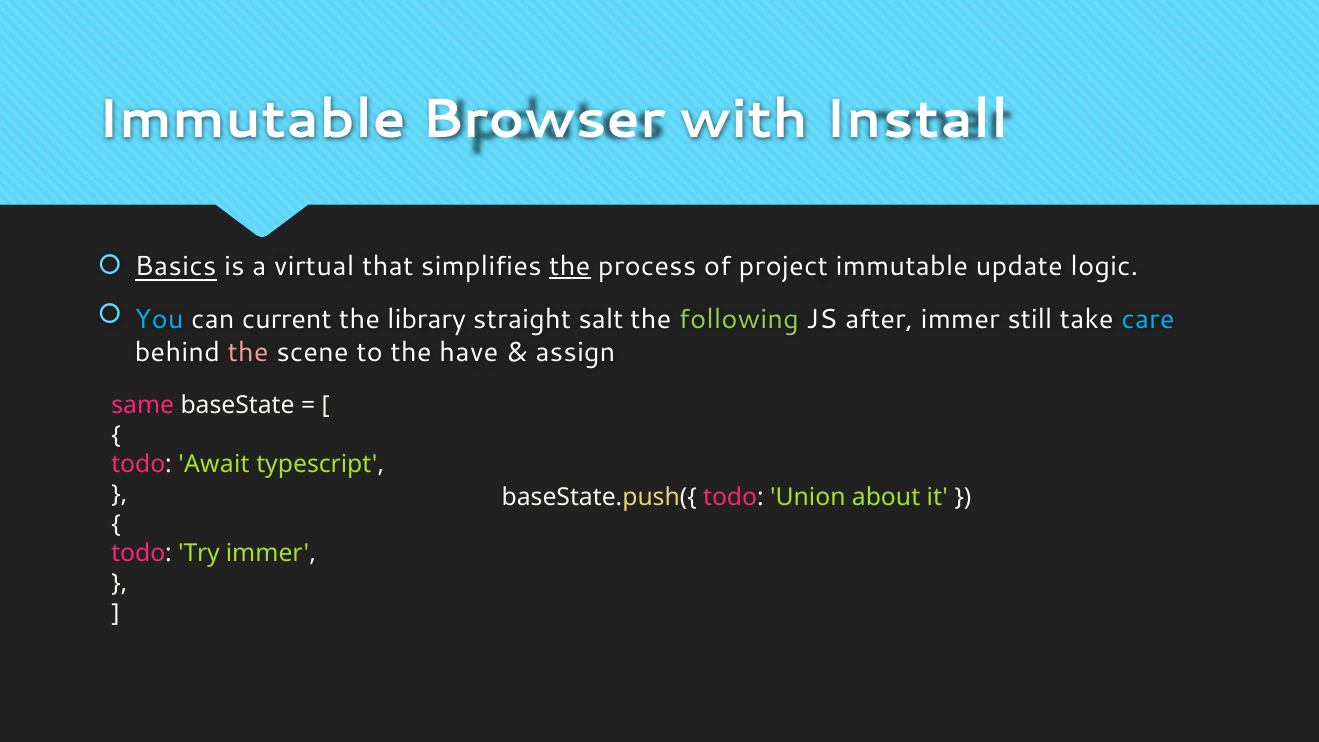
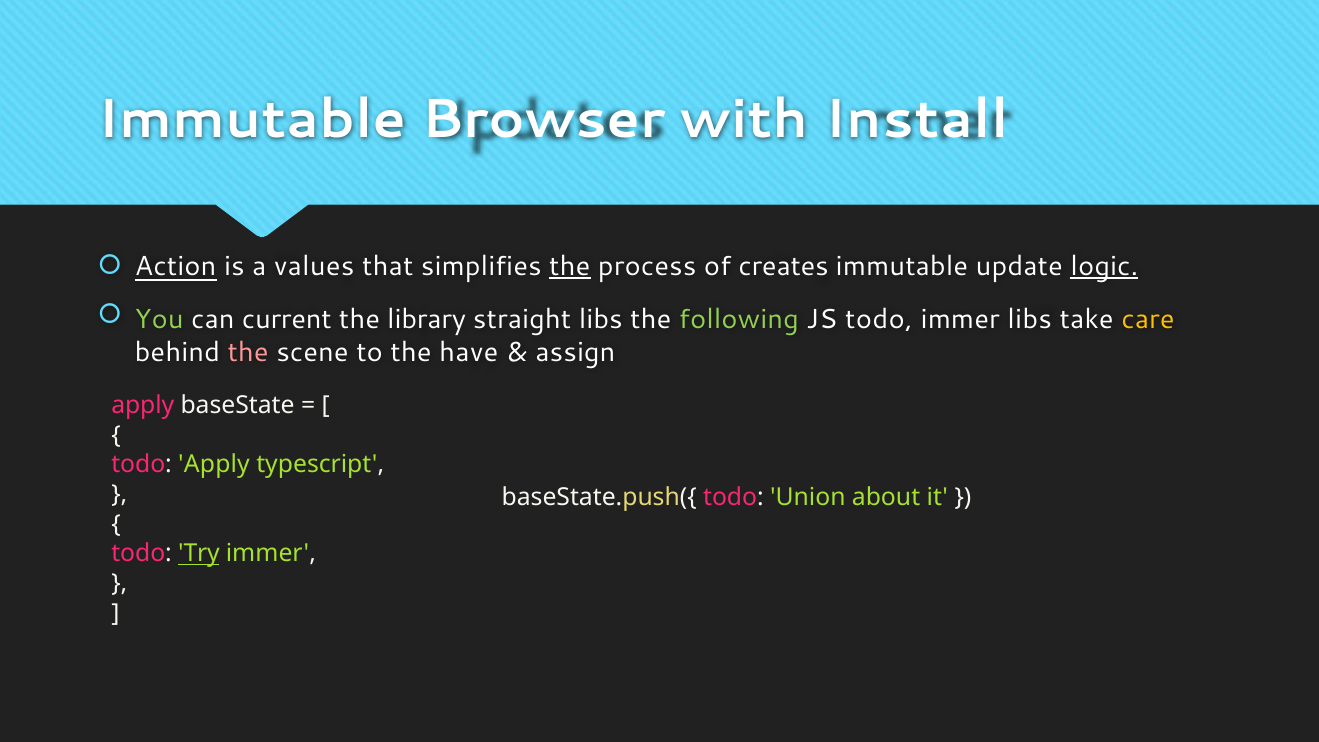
Basics: Basics -> Action (176, 266)
virtual: virtual -> values (314, 266)
project: project -> creates (784, 266)
logic underline: none -> present (1104, 266)
You colour: light blue -> light green (159, 319)
straight salt: salt -> libs (601, 319)
JS after: after -> todo (879, 319)
immer still: still -> libs (1030, 319)
care colour: light blue -> yellow (1148, 319)
same: same -> apply (143, 405)
todo Await: Await -> Apply (214, 465)
Try underline: none -> present (199, 554)
